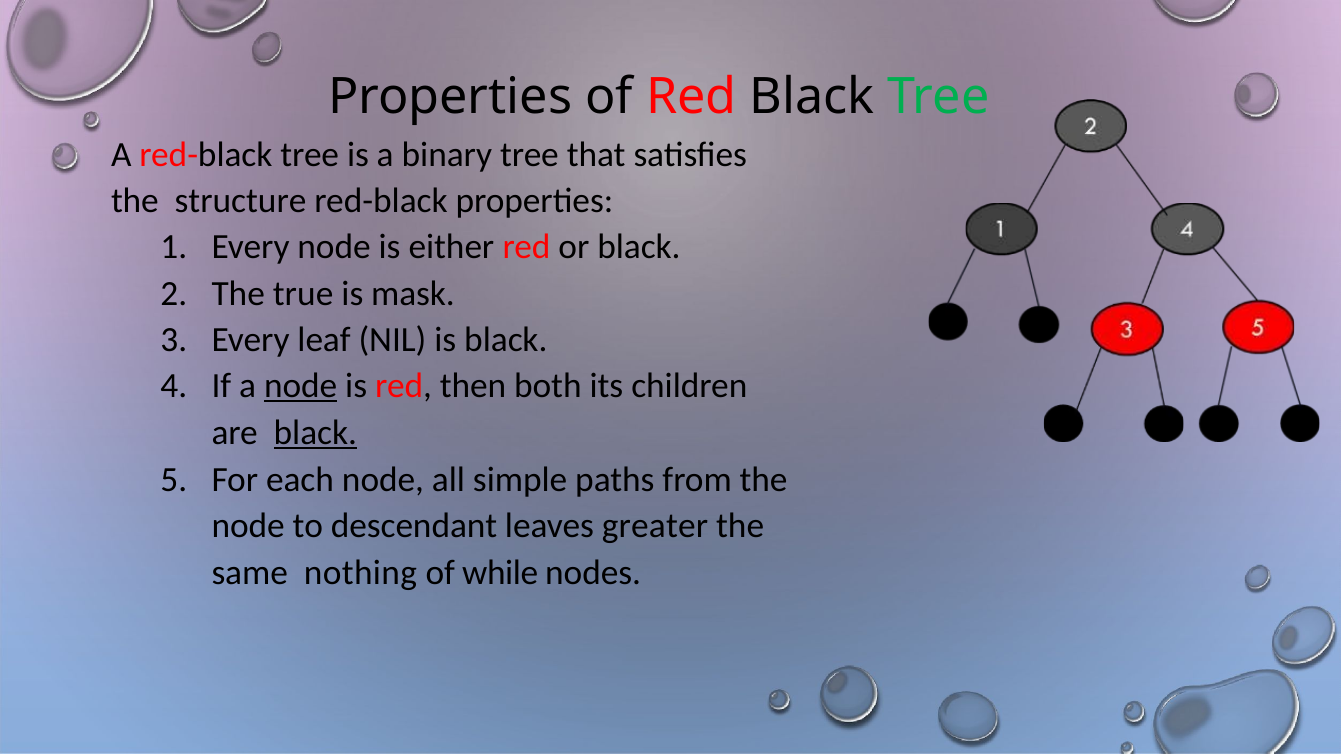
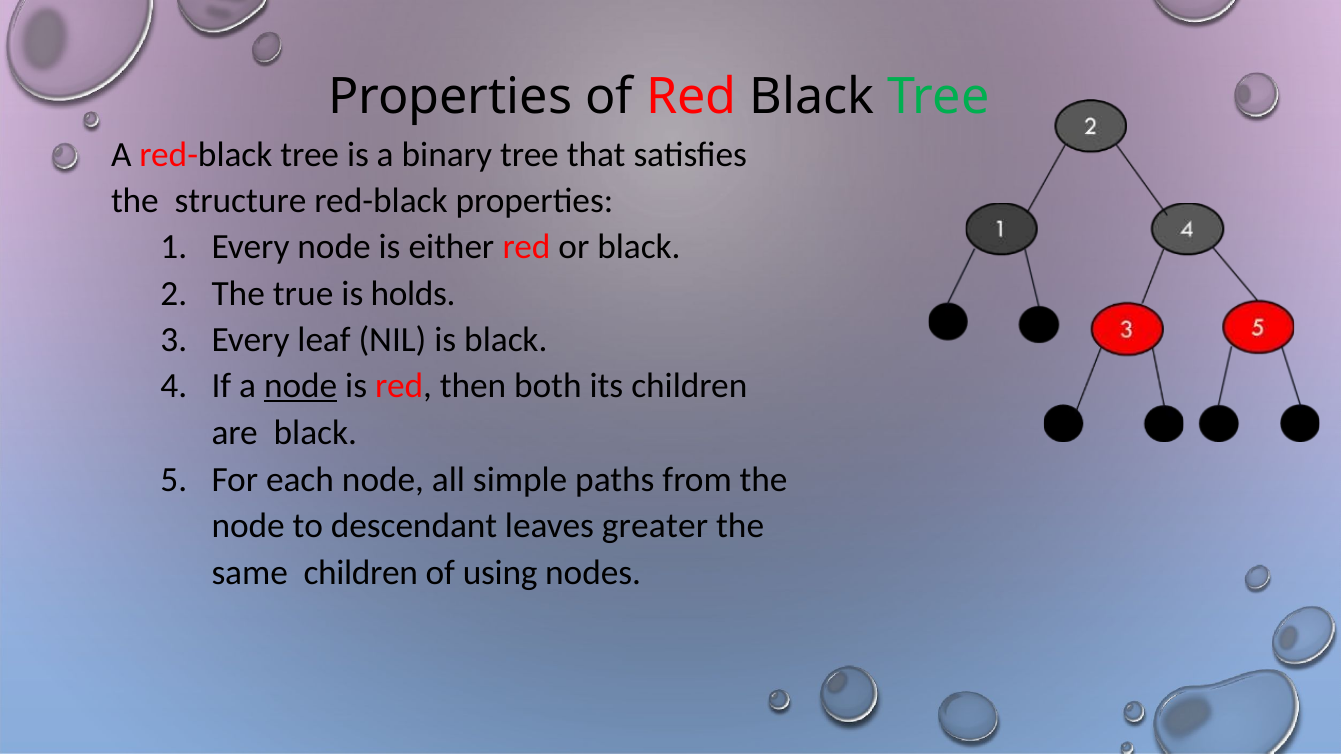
mask: mask -> holds (413, 294)
black underline: present -> none (315, 433)
same nothing: nothing -> children (361, 573)
while: while -> using (500, 573)
